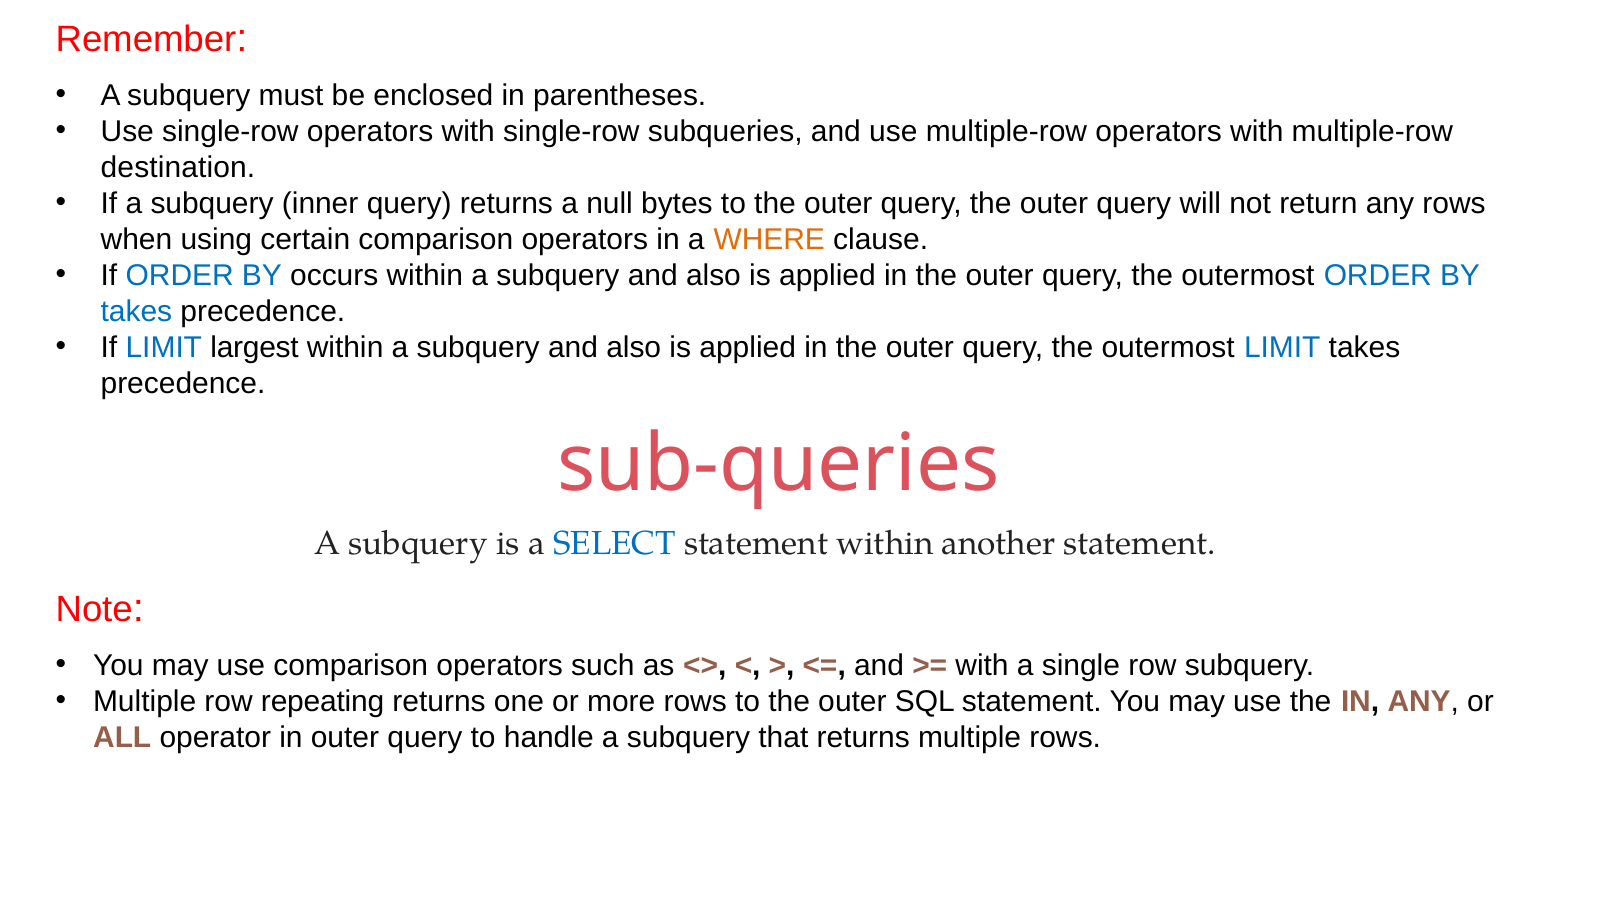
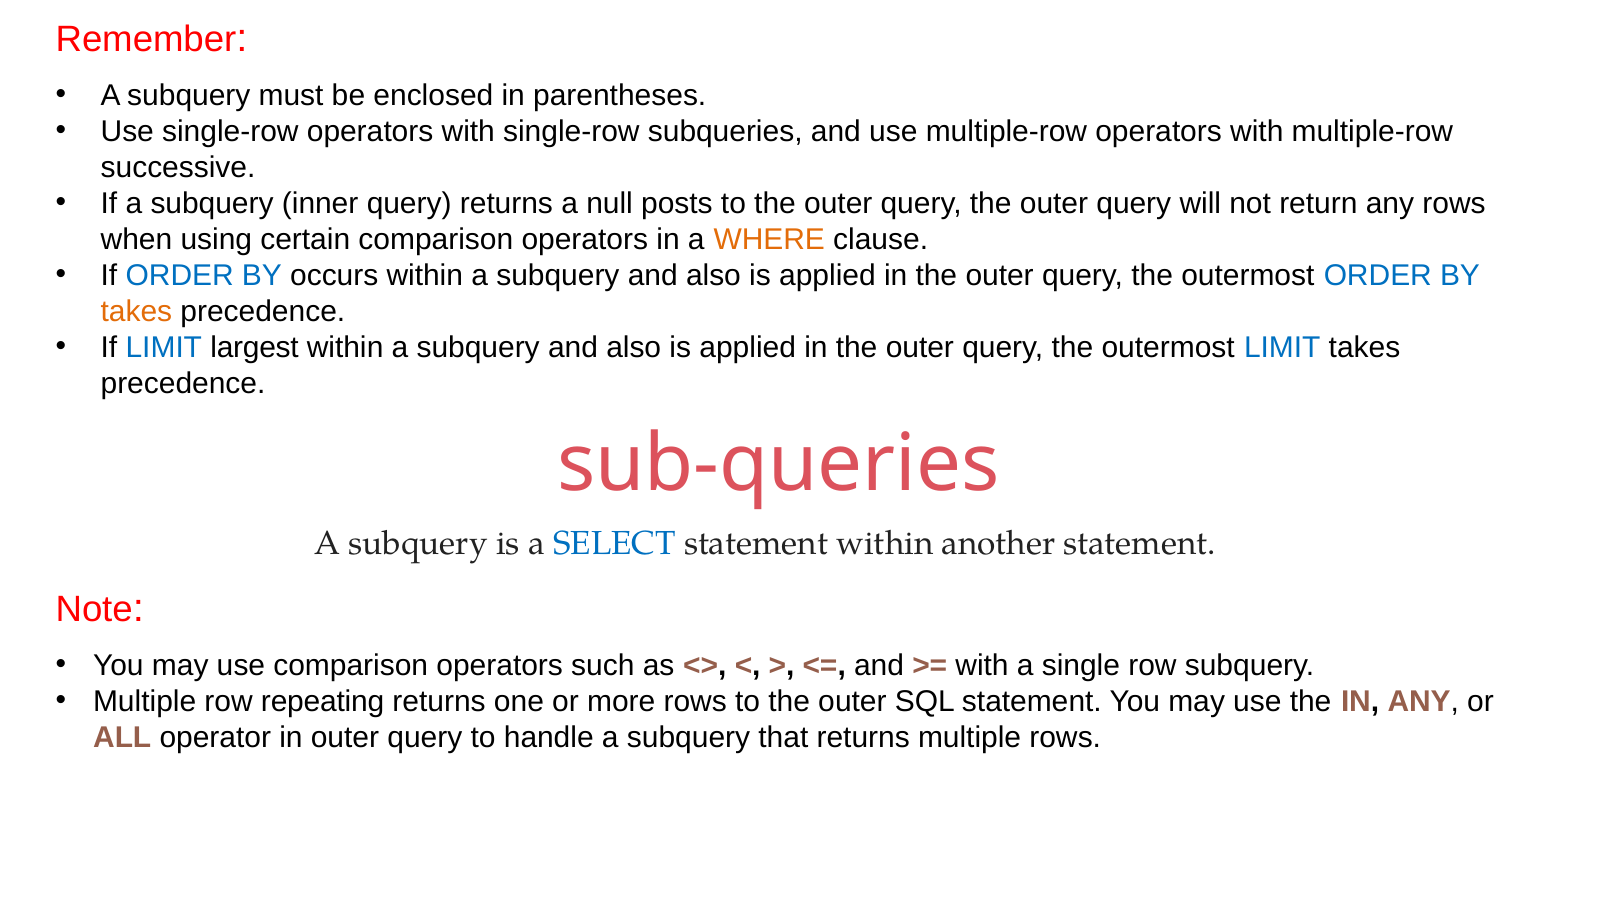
destination: destination -> successive (178, 168)
bytes: bytes -> posts (677, 204)
takes colour: blue -> orange (136, 311)
